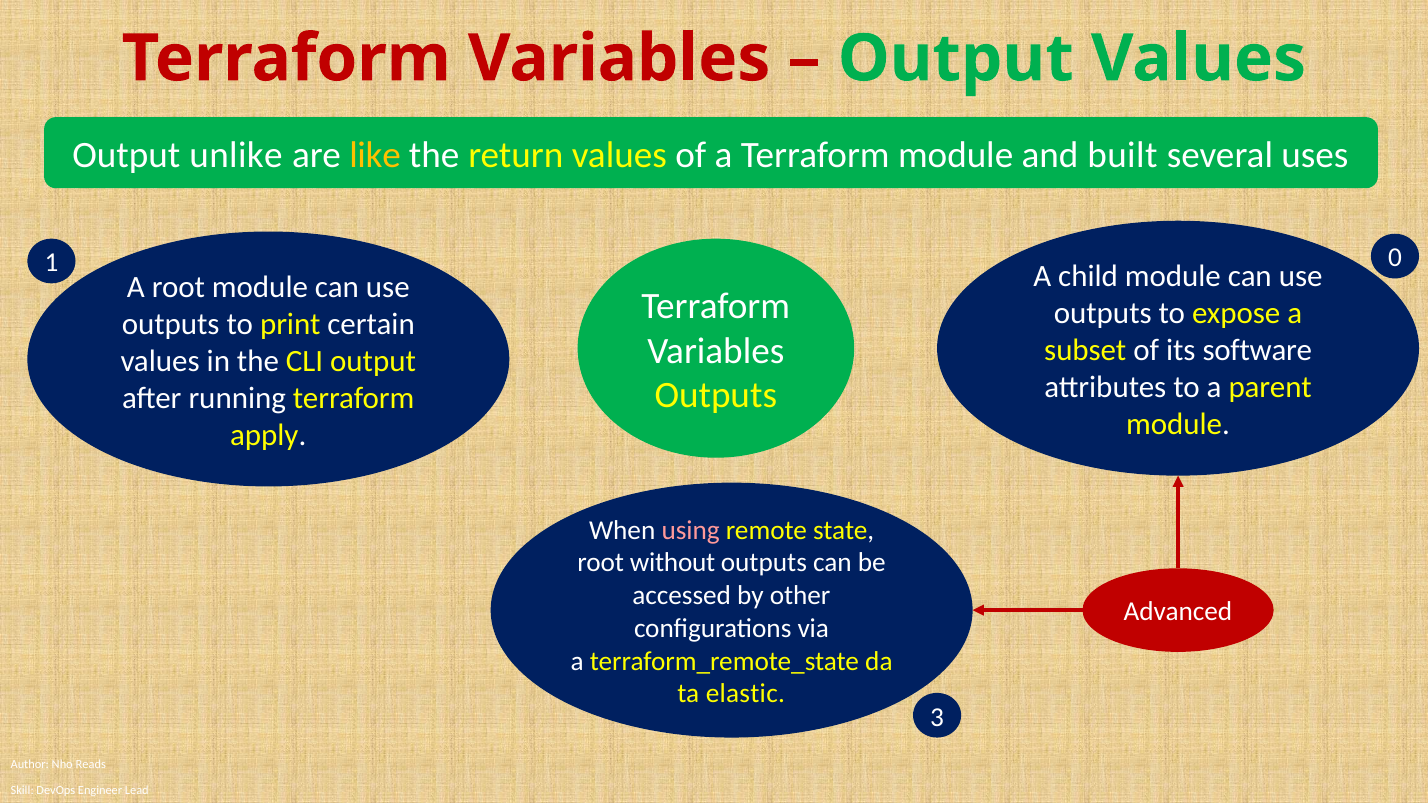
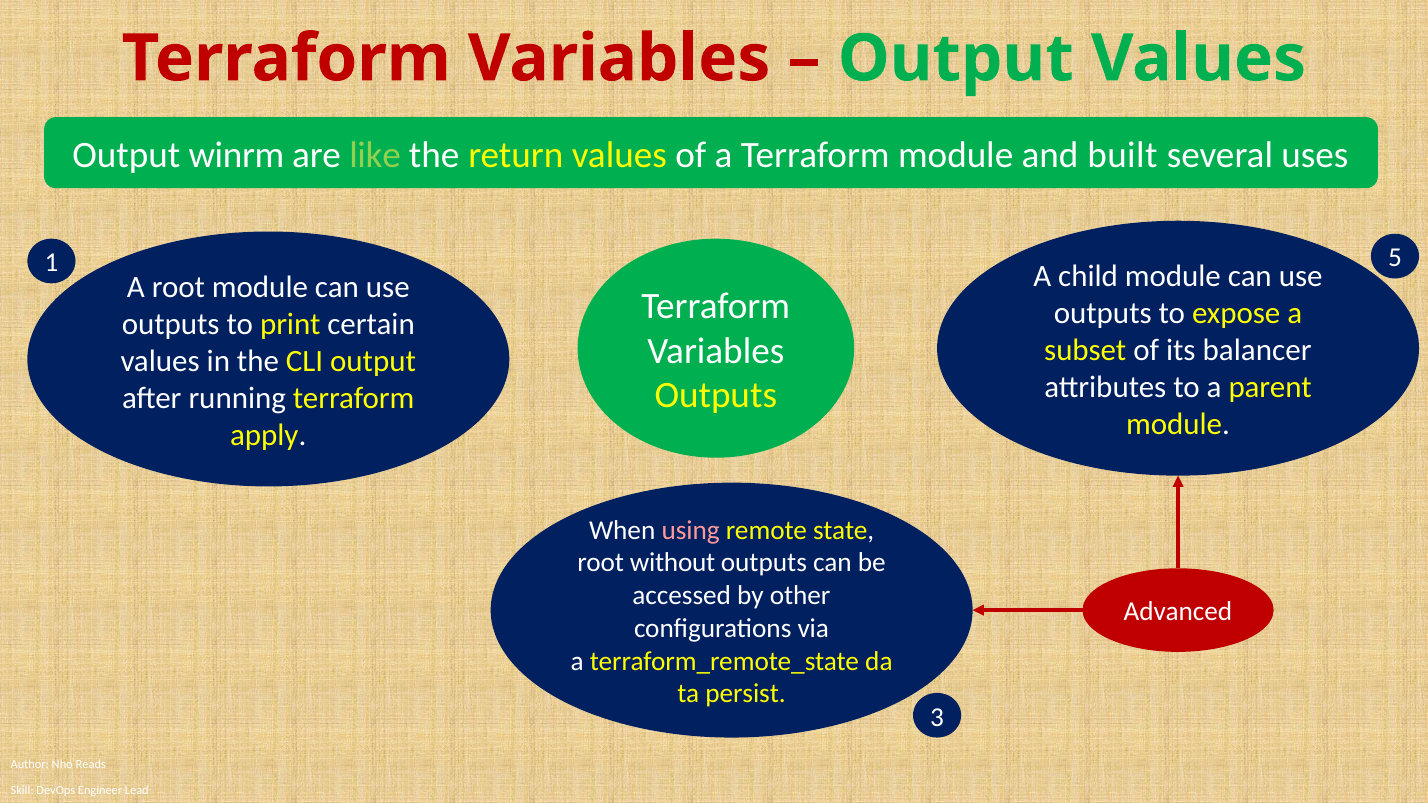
unlike: unlike -> winrm (236, 155)
like colour: yellow -> light green (375, 155)
0: 0 -> 5 (1395, 258)
software: software -> balancer (1257, 350)
elastic: elastic -> persist (746, 694)
